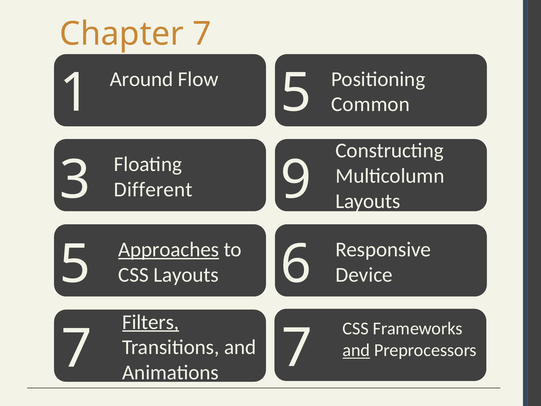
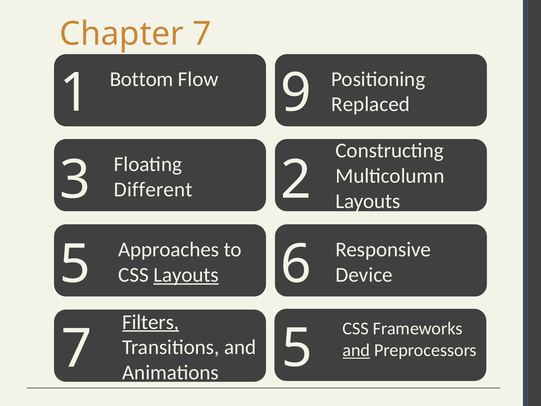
Around: Around -> Bottom (142, 79)
1 5: 5 -> 9 (296, 93)
Common: Common -> Replaced (371, 104)
9: 9 -> 2 (296, 180)
Approaches underline: present -> none (169, 249)
Layouts underline: none -> present (186, 275)
Animations 7: 7 -> 5 (297, 348)
